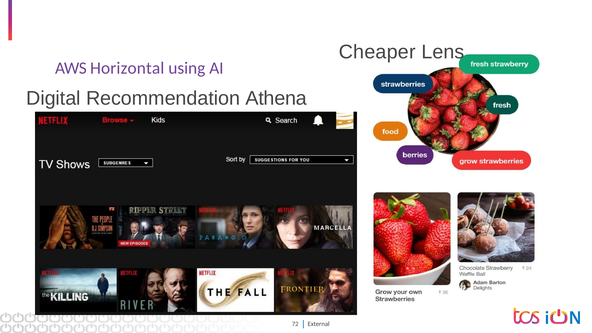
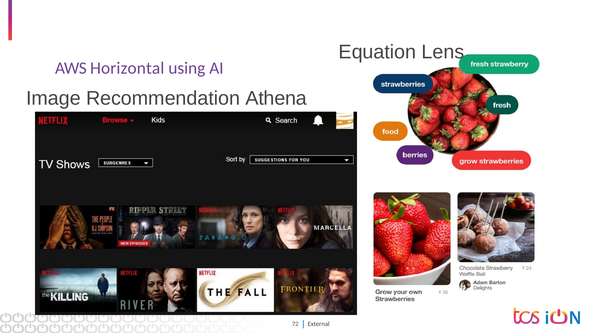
Cheaper: Cheaper -> Equation (377, 52)
Digital: Digital -> Image (53, 98)
